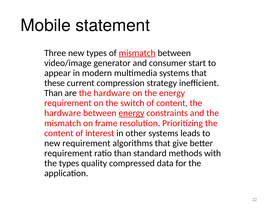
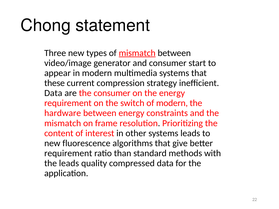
Mobile: Mobile -> Chong (46, 25)
Than: Than -> Data (53, 93)
are the hardware: hardware -> consumer (112, 93)
of content: content -> modern (172, 103)
energy underline: present -> none (131, 113)
new requirement: requirement -> fluorescence (86, 143)
the types: types -> leads (69, 163)
